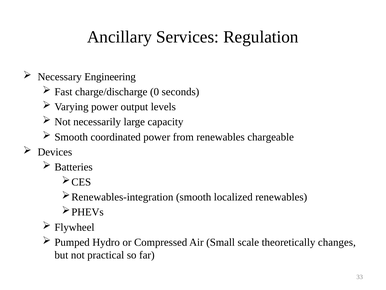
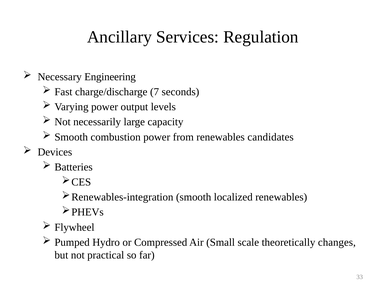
0: 0 -> 7 (155, 92)
coordinated: coordinated -> combustion (116, 137)
chargeable: chargeable -> candidates (271, 137)
